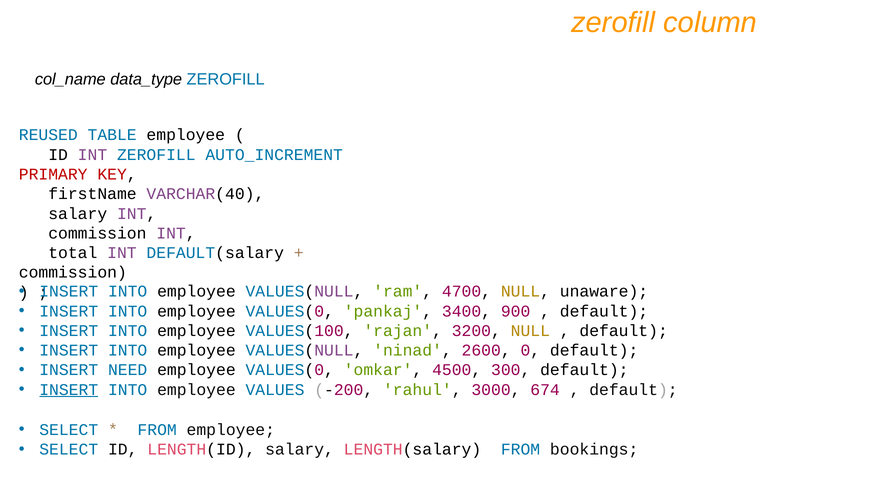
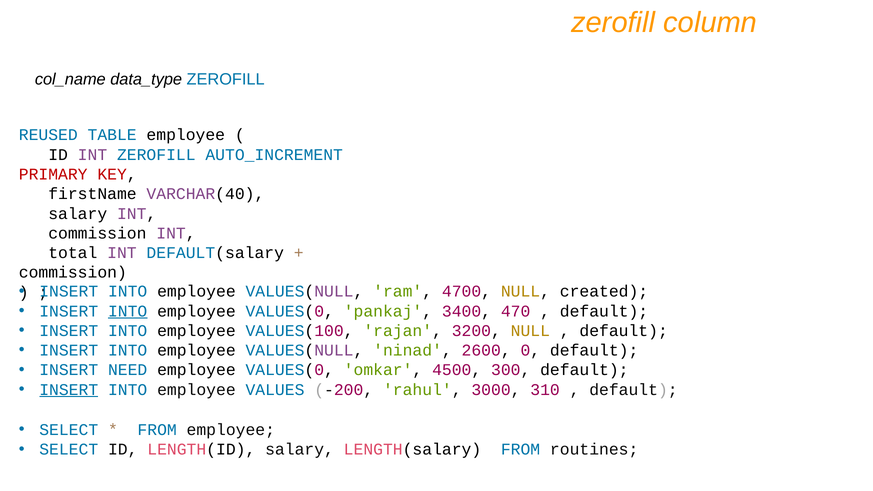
unaware: unaware -> created (604, 292)
INTO underline: none -> present (128, 311)
900: 900 -> 470 (516, 311)
674: 674 -> 310 (545, 390)
bookings: bookings -> routines (594, 450)
